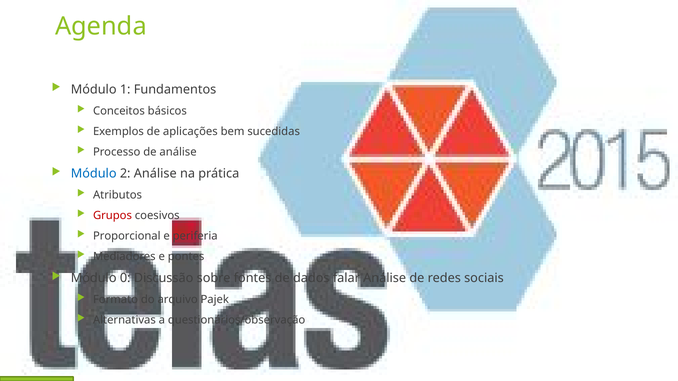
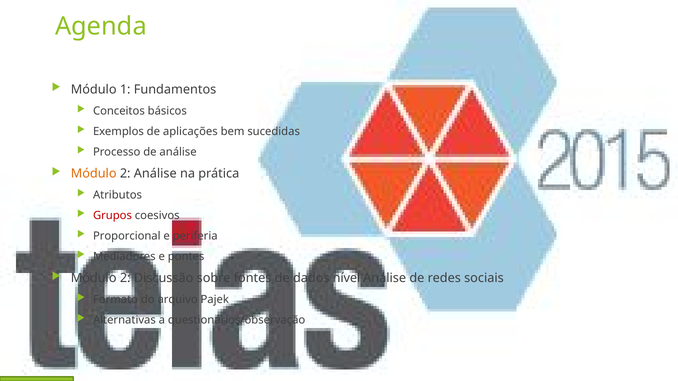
Módulo colour: blue -> orange (94, 174)
0: 0 -> 2 (125, 278)
falar: falar -> nível (346, 278)
